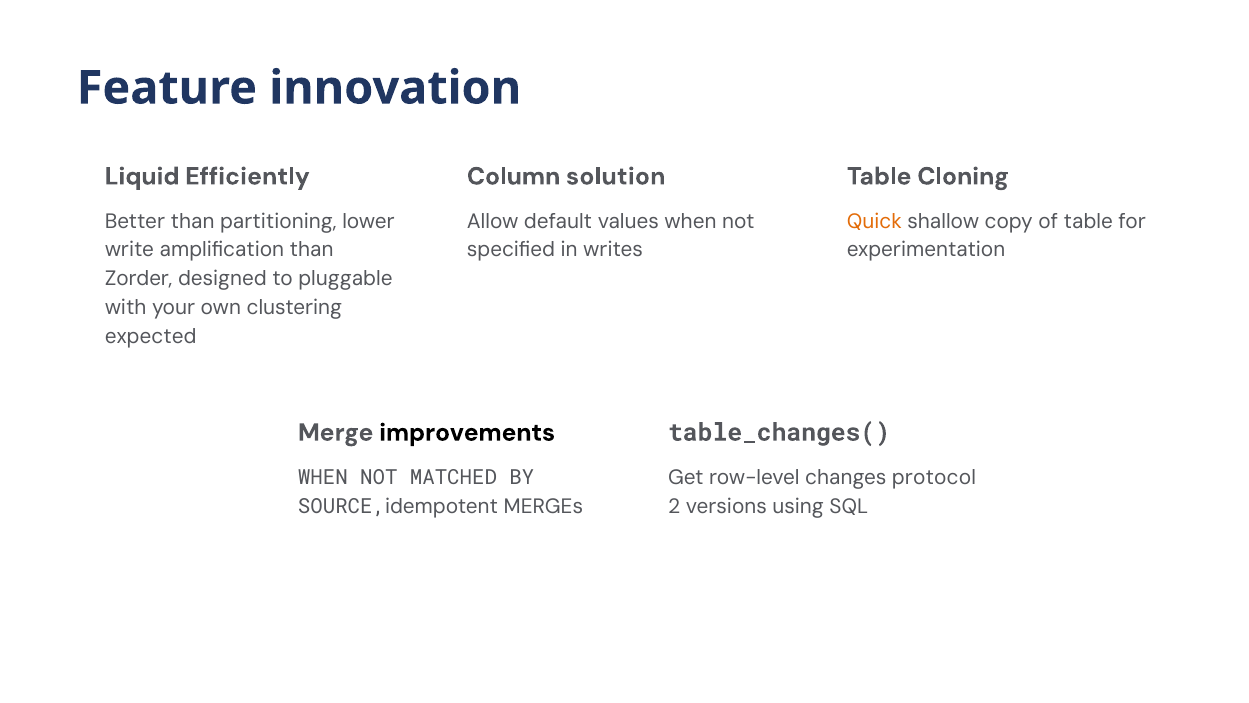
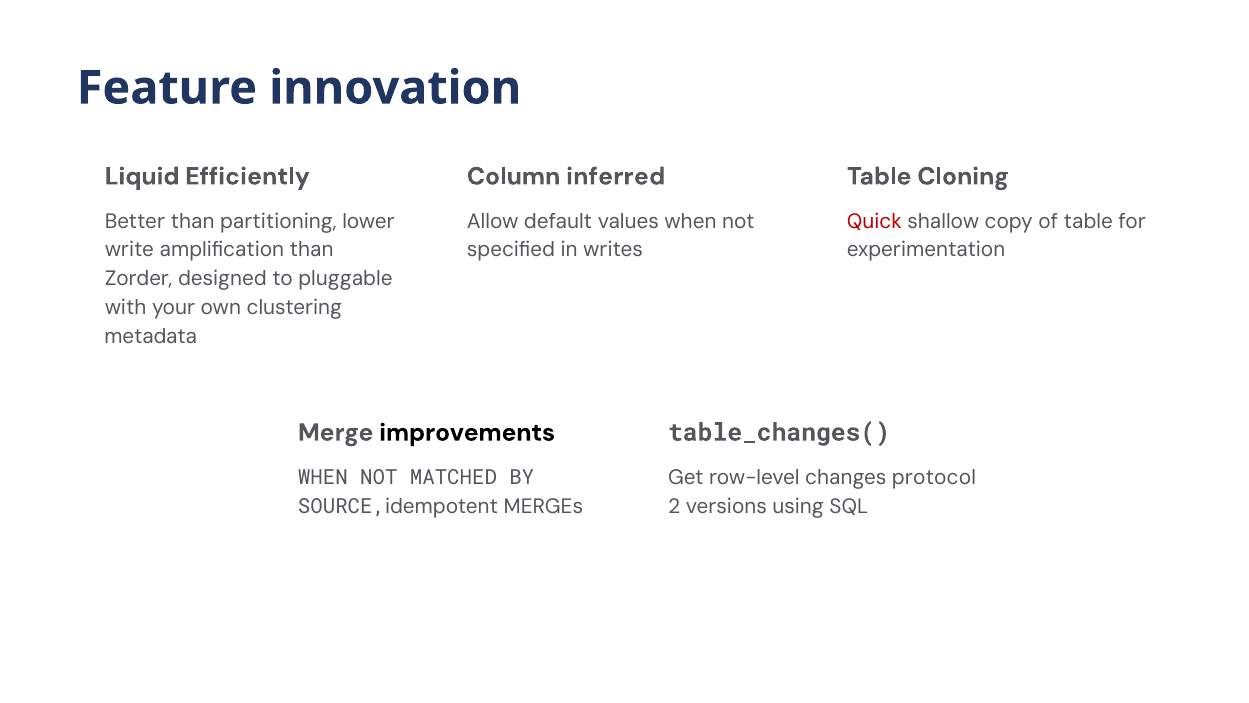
solution: solution -> inferred (616, 176)
Quick colour: orange -> red (874, 221)
expected: expected -> metadata (151, 336)
